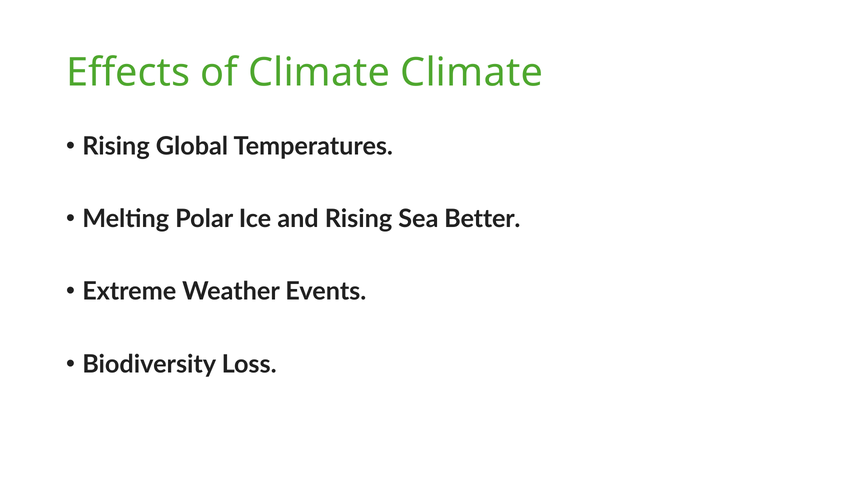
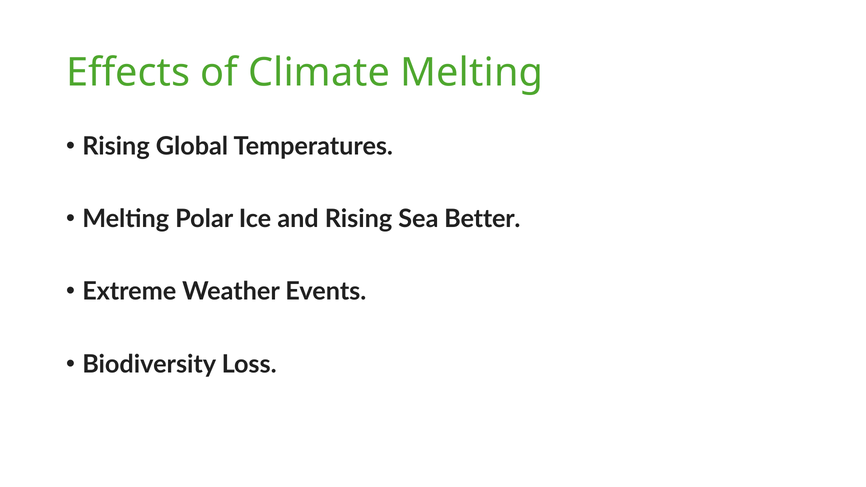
Climate Climate: Climate -> Melting (472, 73)
